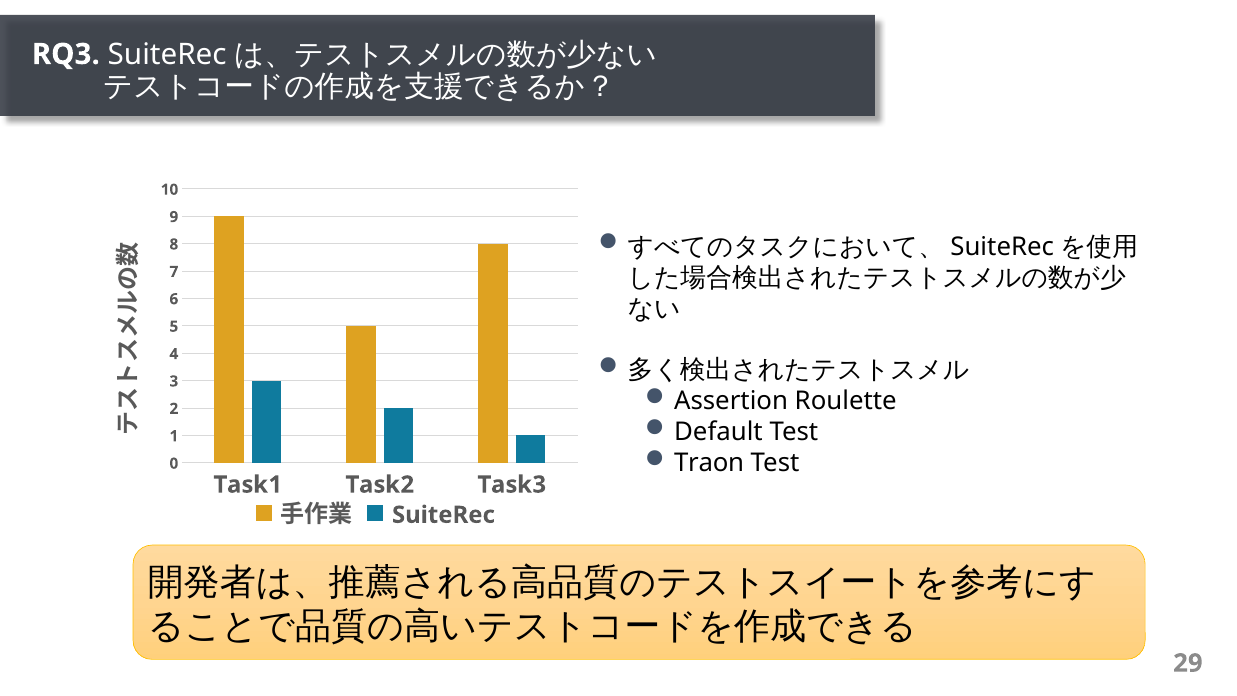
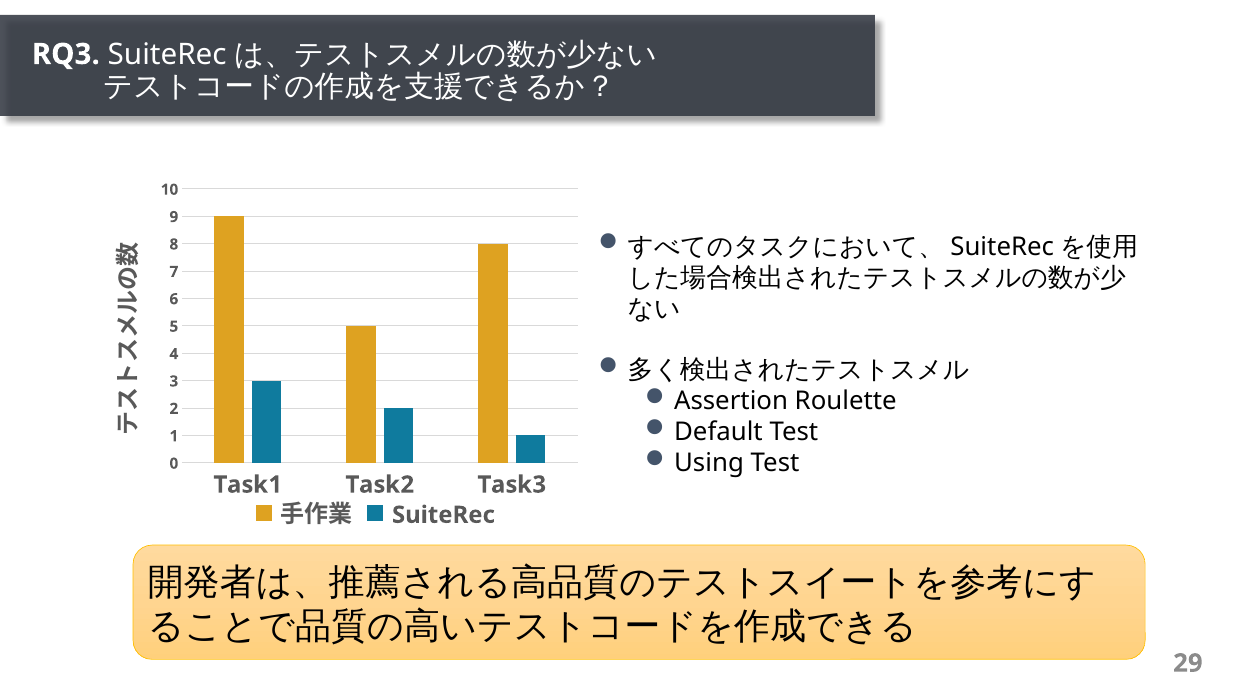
Traon: Traon -> Using (709, 463)
